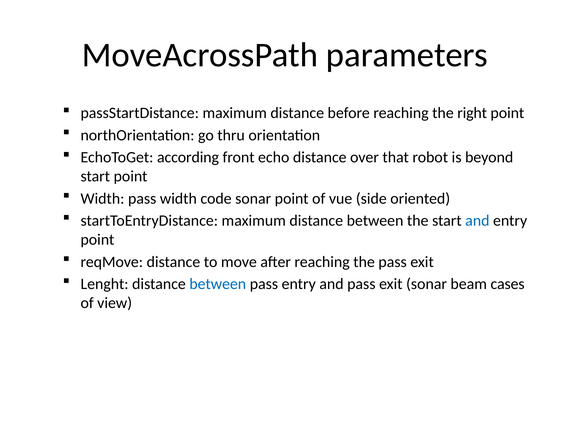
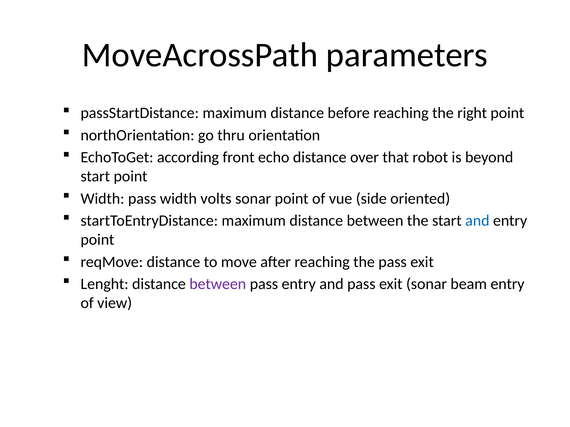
code: code -> volts (216, 199)
between colour: blue -> purple (218, 284)
beam cases: cases -> entry (507, 284)
